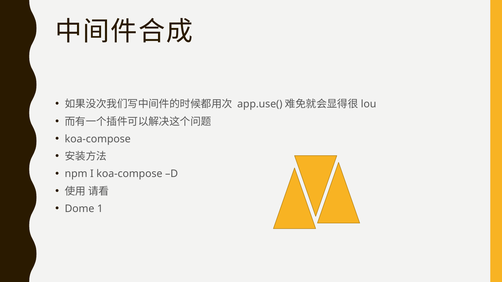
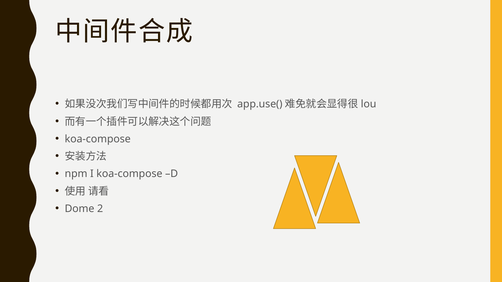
1: 1 -> 2 (100, 209)
